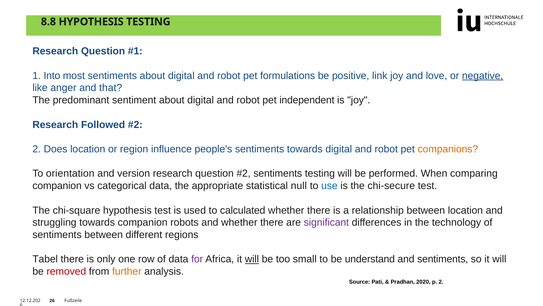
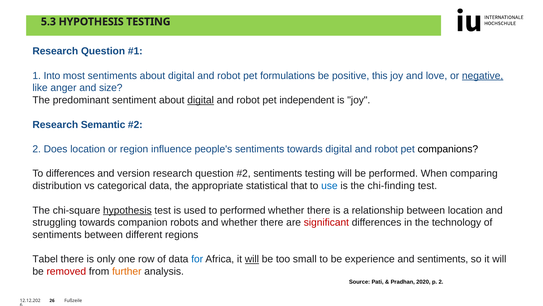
8.8: 8.8 -> 5.3 (48, 22)
link: link -> this (380, 76)
that: that -> size (111, 88)
digital underline: none -> present (201, 100)
Followed: Followed -> Semantic (103, 124)
companions colour: orange -> black (448, 149)
To orientation: orientation -> differences (70, 173)
companion: companion -> distribution (57, 186)
null: null -> that (299, 186)
chi-secure: chi-secure -> chi-finding (391, 186)
hypothesis underline: none -> present (127, 210)
to calculated: calculated -> performed (243, 210)
significant colour: purple -> red (326, 222)
for colour: purple -> blue (197, 259)
understand: understand -> experience (370, 259)
